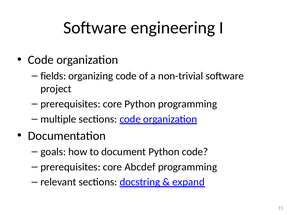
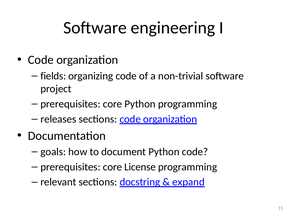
multiple: multiple -> releases (58, 119)
Abcdef: Abcdef -> License (140, 167)
